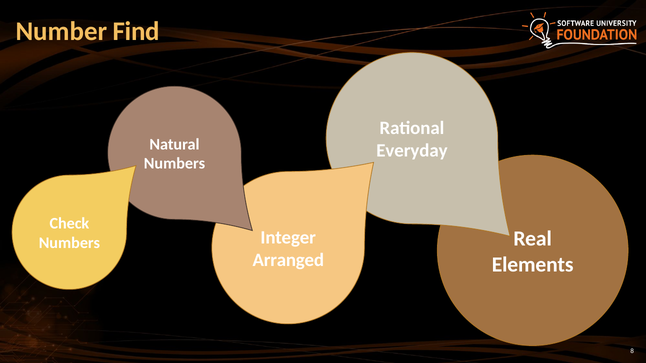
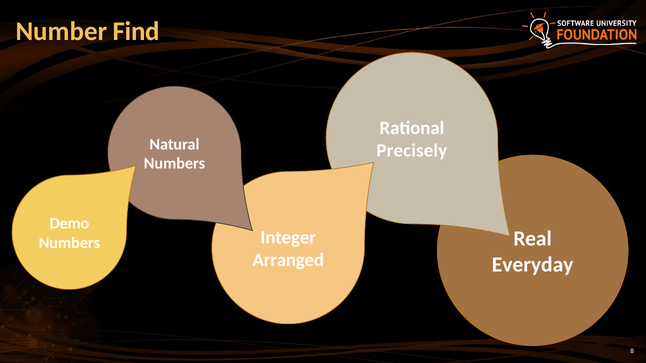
Everyday: Everyday -> Precisely (412, 151)
Check: Check -> Demo (69, 224)
Elements: Elements -> Everyday (533, 265)
